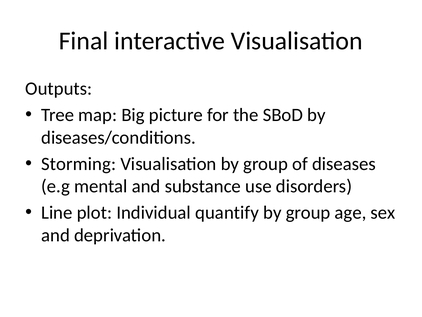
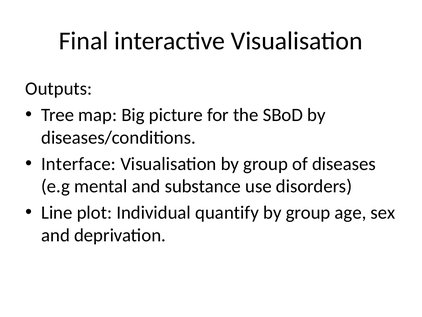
Storming: Storming -> Interface (79, 164)
